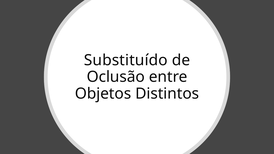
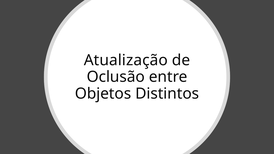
Substituído: Substituído -> Atualização (126, 60)
